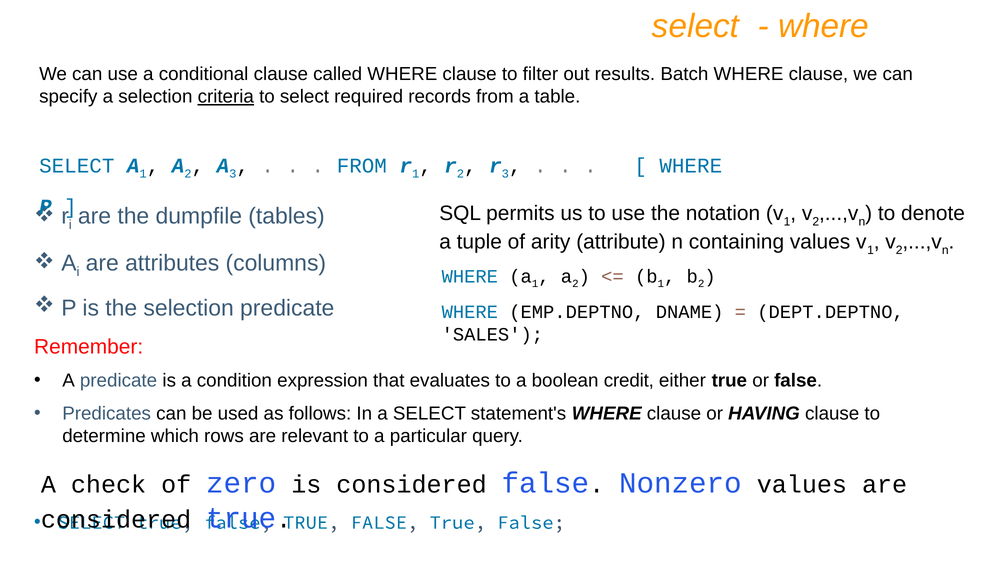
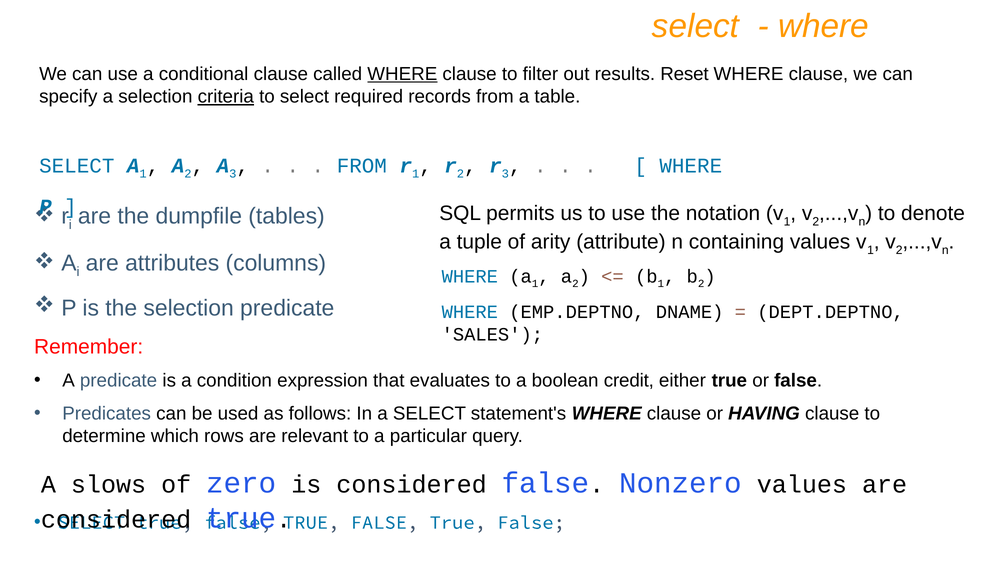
WHERE underline: none -> present (402, 74)
Batch: Batch -> Reset (685, 74)
check: check -> slows (109, 484)
